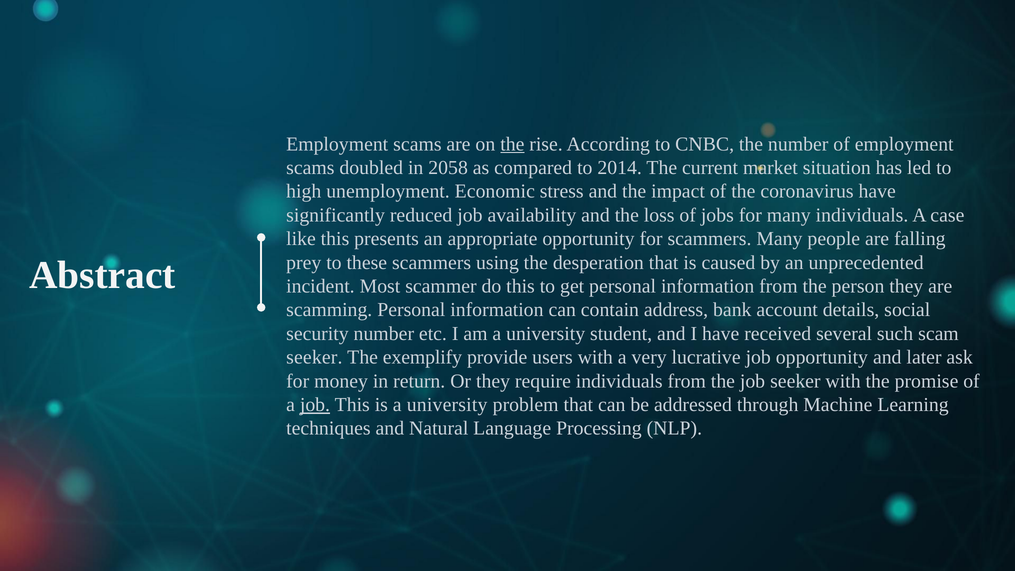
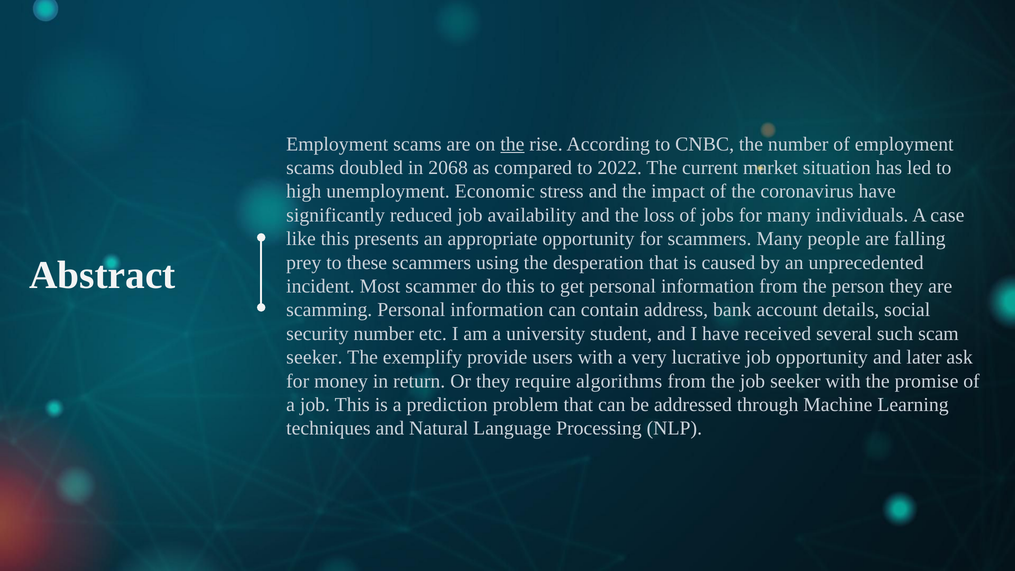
2058: 2058 -> 2068 (448, 168)
2014: 2014 -> 2022 (620, 168)
require individuals: individuals -> algorithms (619, 381)
job underline: present -> none (315, 405)
is a university: university -> prediction (447, 405)
